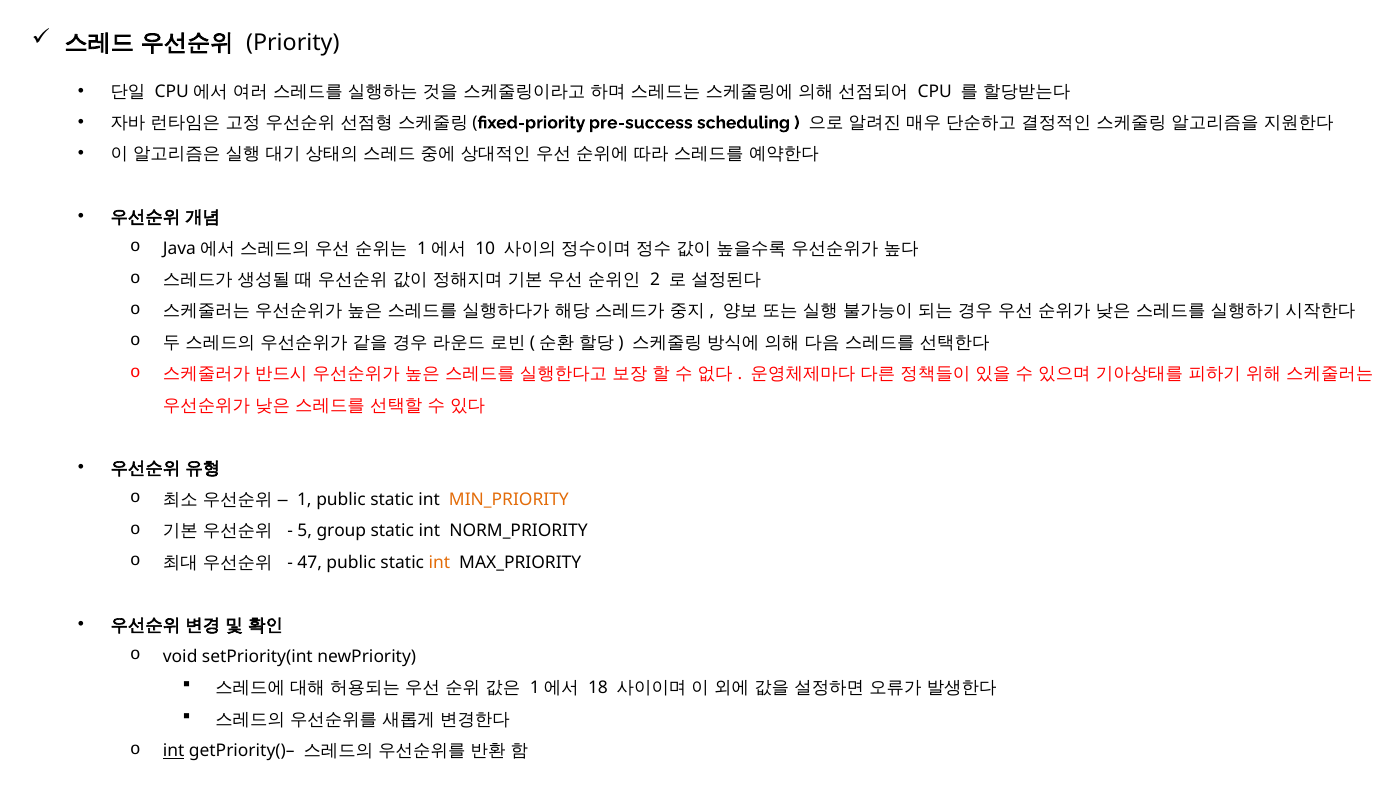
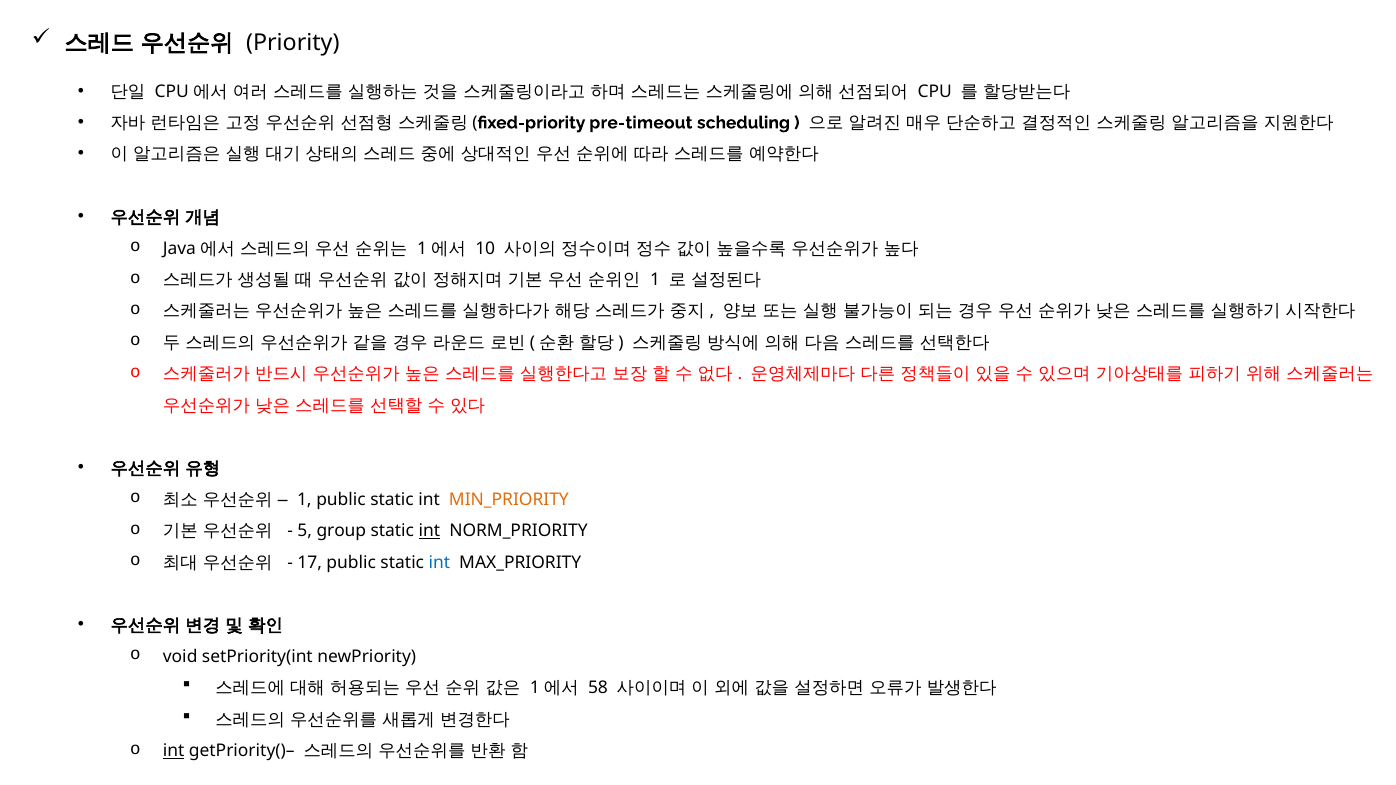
pre-success: pre-success -> pre-timeout (641, 123)
2: 2 -> 1 (655, 280)
int underline: none -> present (429, 531)
47: 47 -> 17 (310, 562)
int colour: orange -> blue (439, 562)
18: 18 -> 58 (598, 688)
